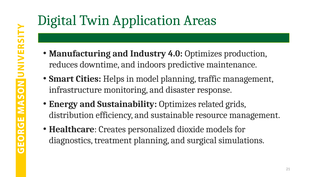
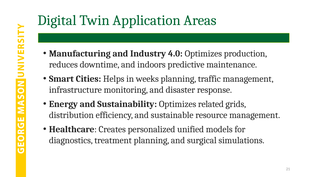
model: model -> weeks (147, 79)
dioxide: dioxide -> unified (191, 129)
